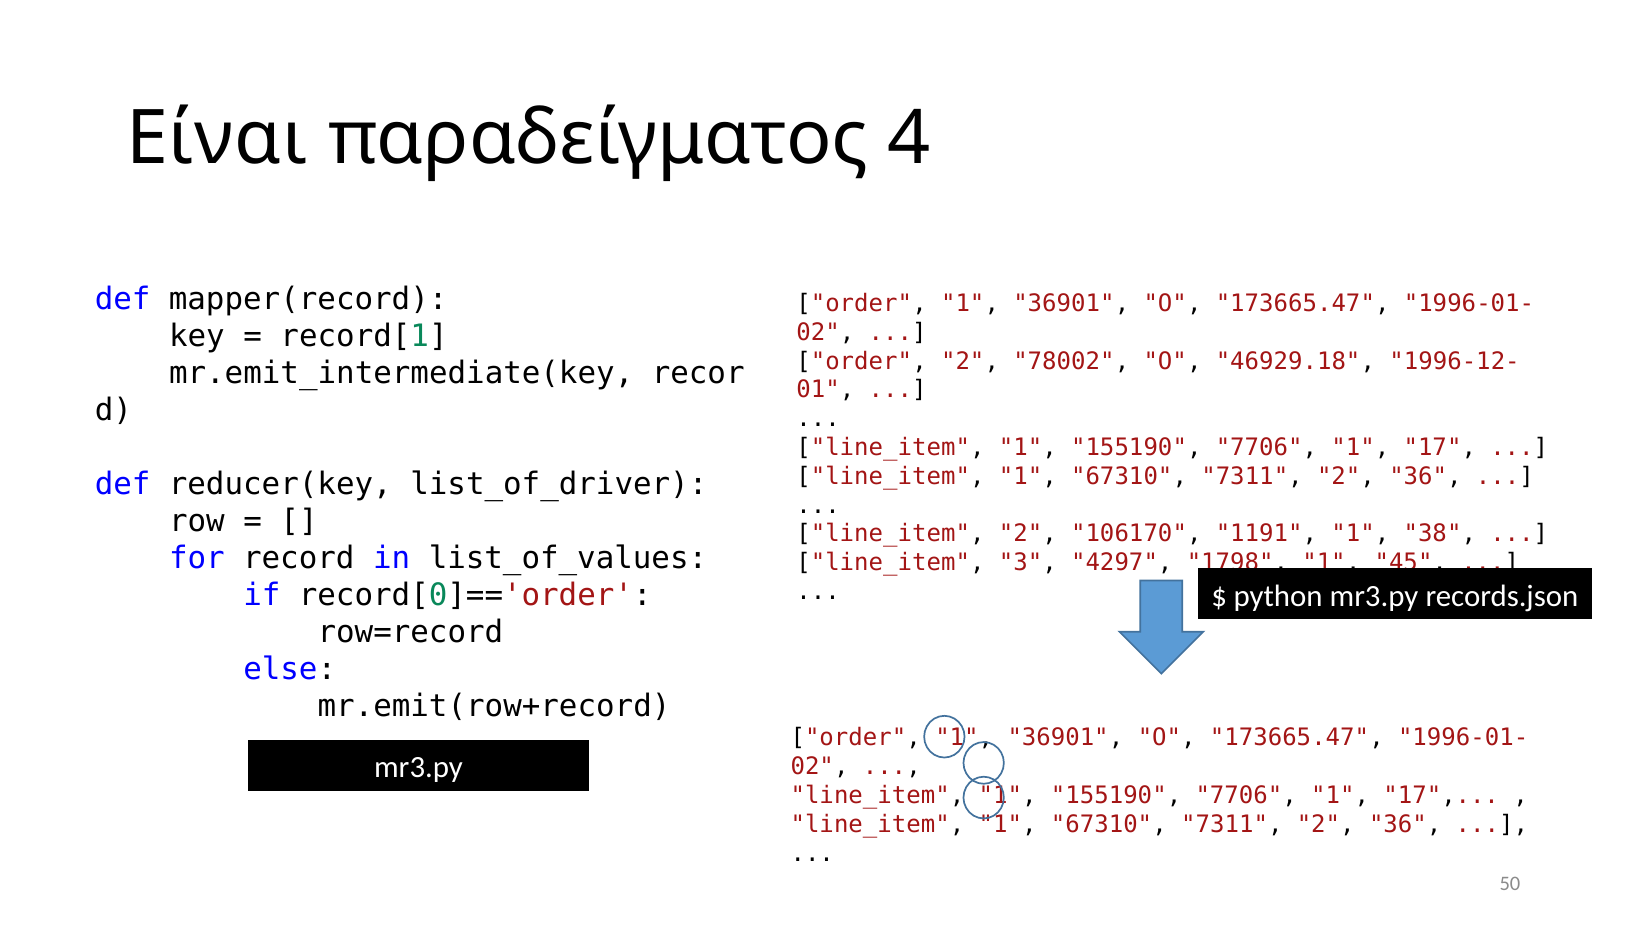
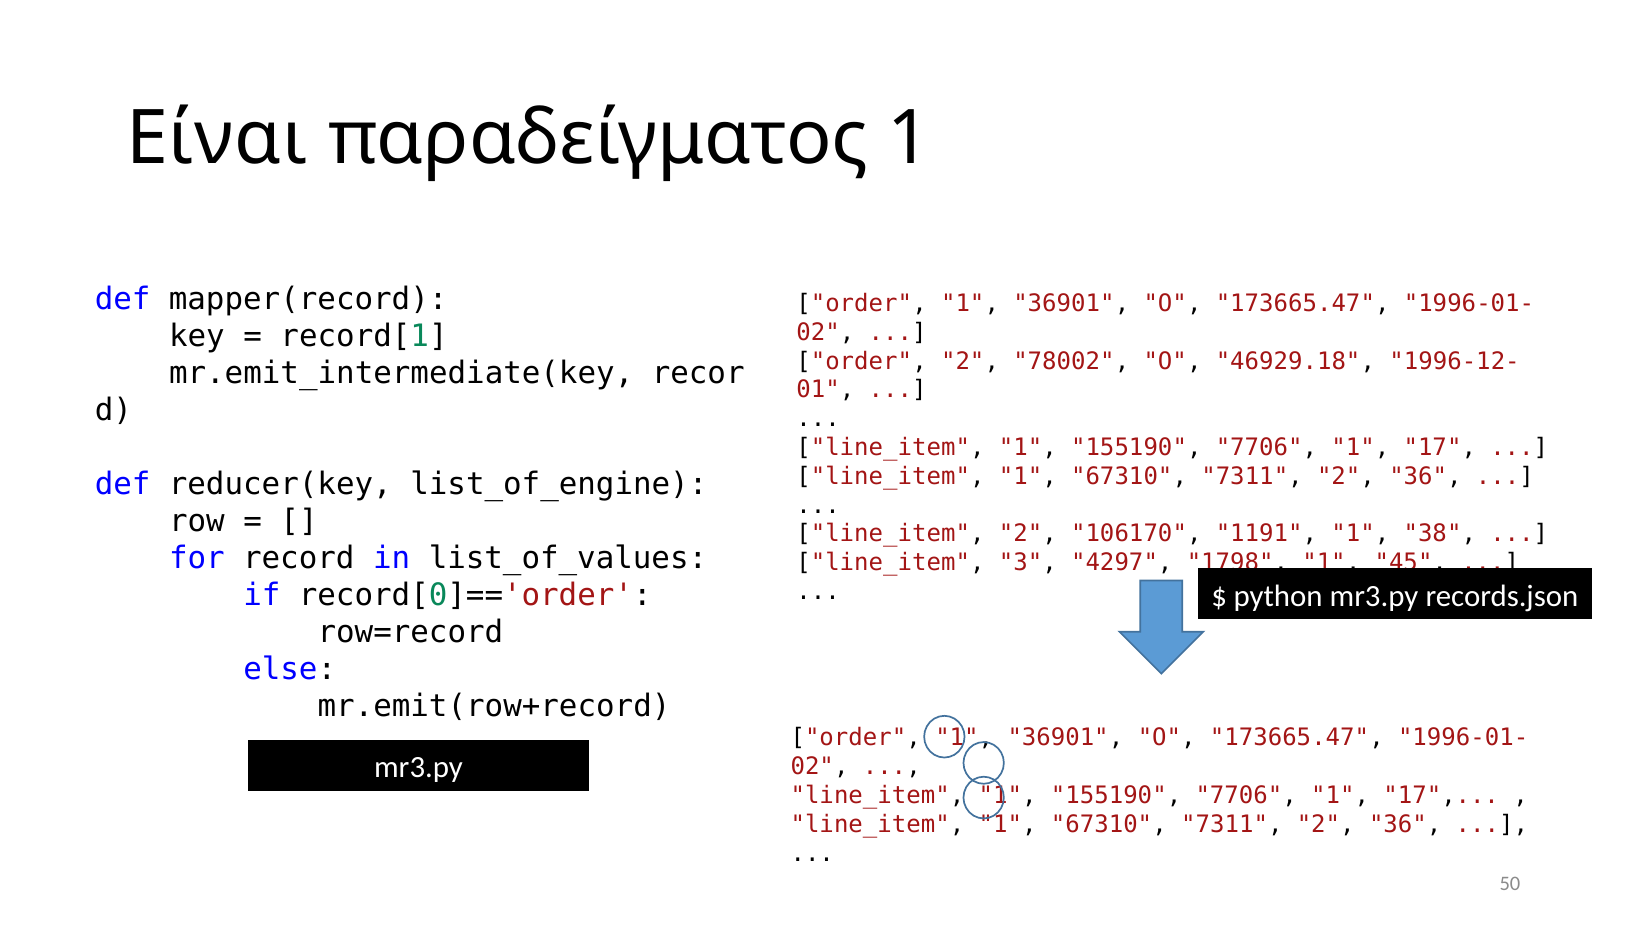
παραδείγματος 4: 4 -> 1 (910, 138)
list_of_driver: list_of_driver -> list_of_engine (559, 484)
